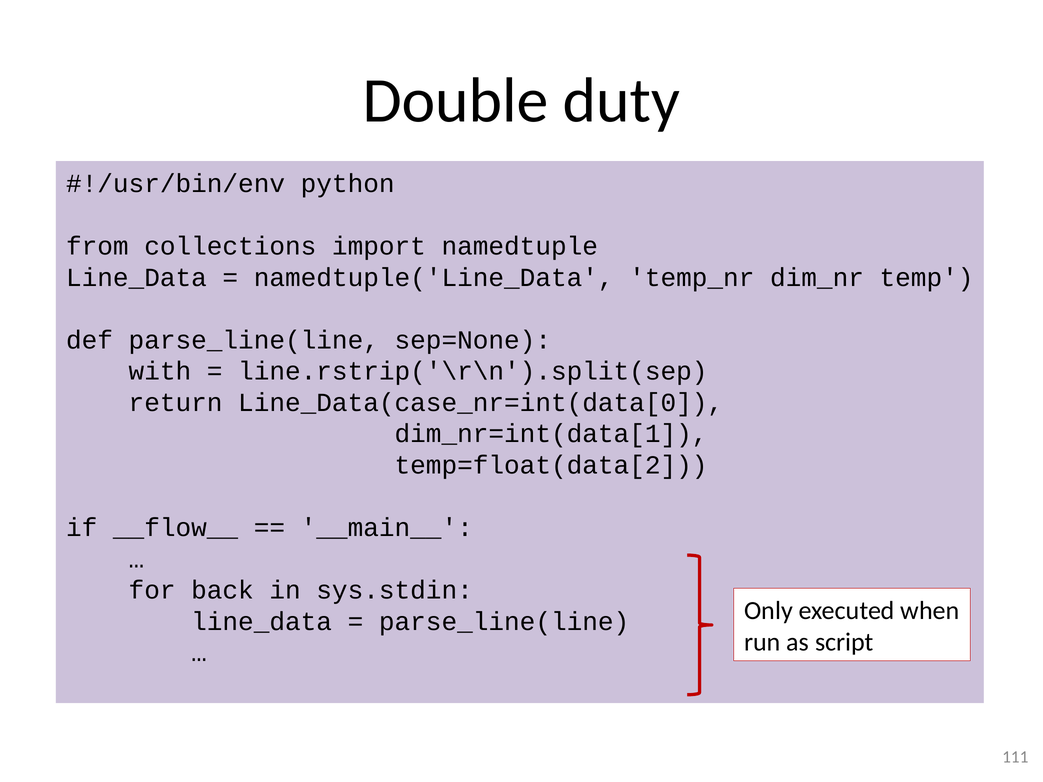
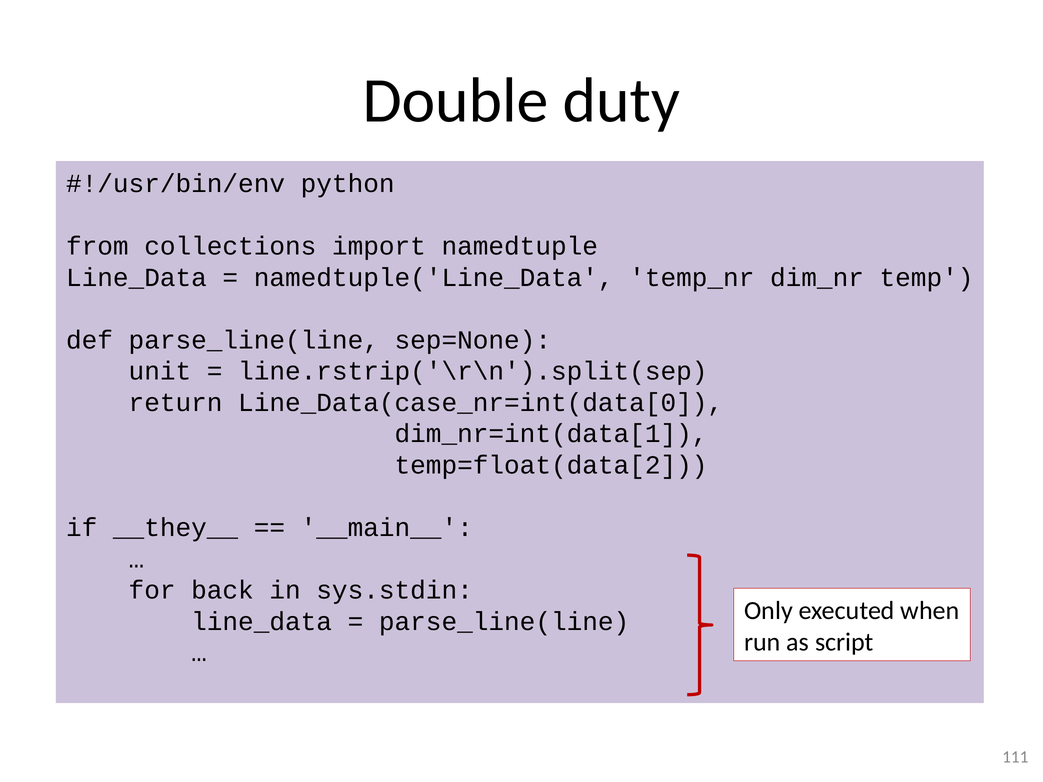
with: with -> unit (160, 371)
__flow__: __flow__ -> __they__ (176, 528)
